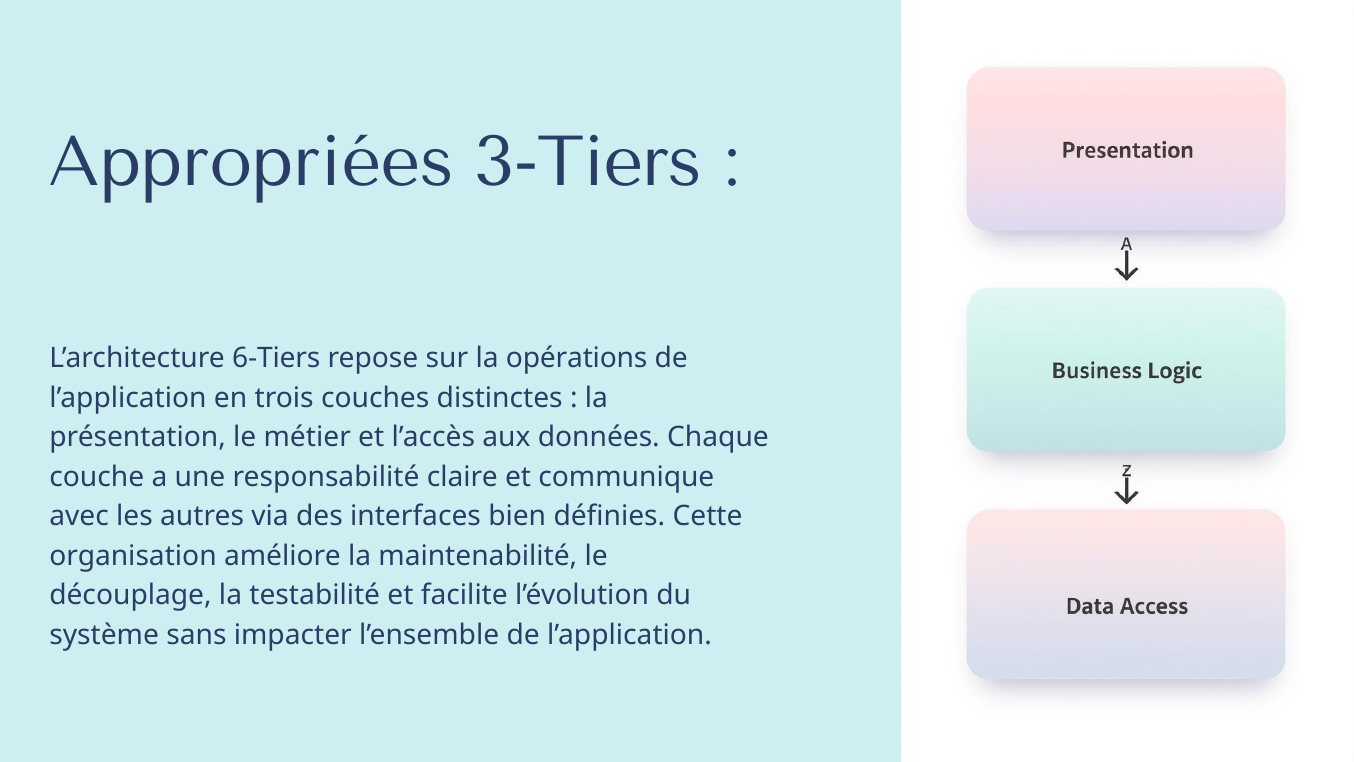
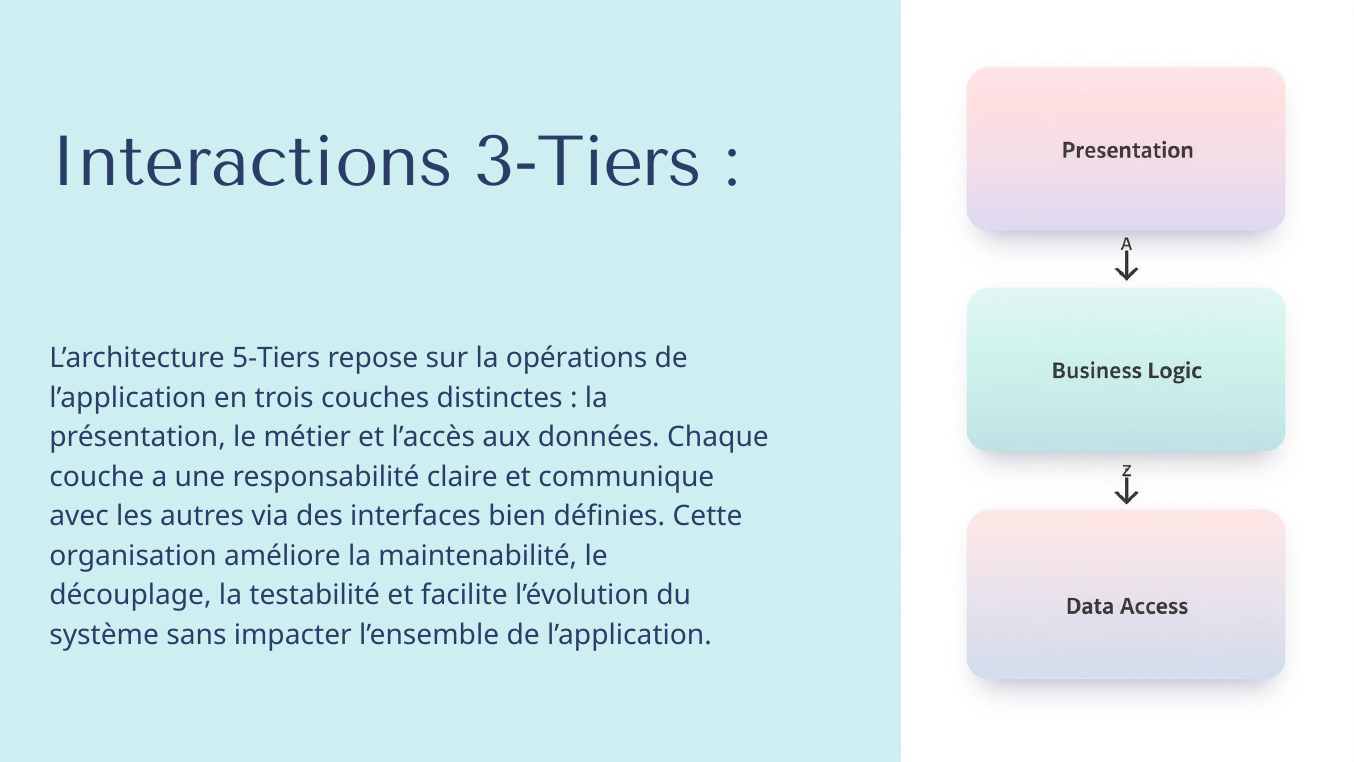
Appropriées: Appropriées -> Interactions (251, 162)
6-Tiers: 6-Tiers -> 5-Tiers (276, 358)
